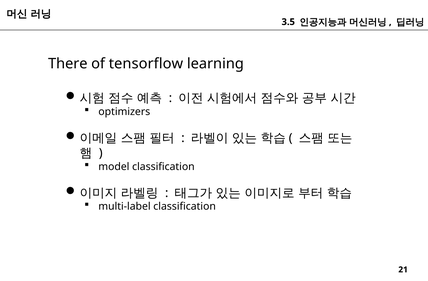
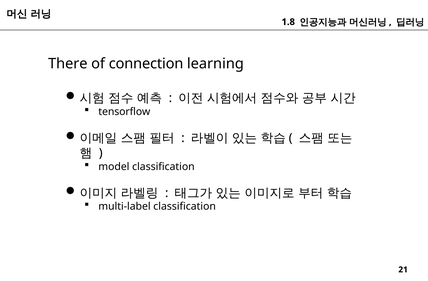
3.5: 3.5 -> 1.8 (288, 22)
tensorflow: tensorflow -> connection (146, 64)
optimizers: optimizers -> tensorflow (124, 112)
